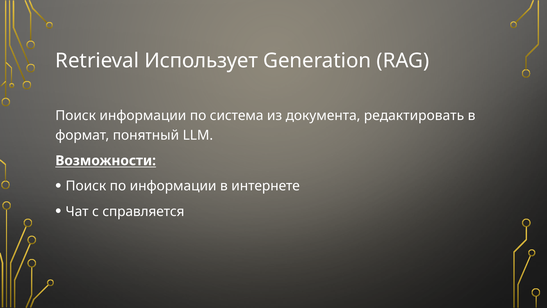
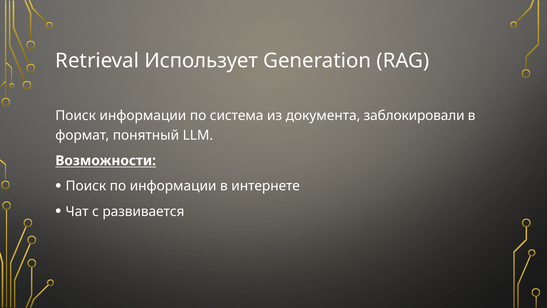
редактировать: редактировать -> заблокировали (414, 115)
справляется: справляется -> развивается (143, 211)
